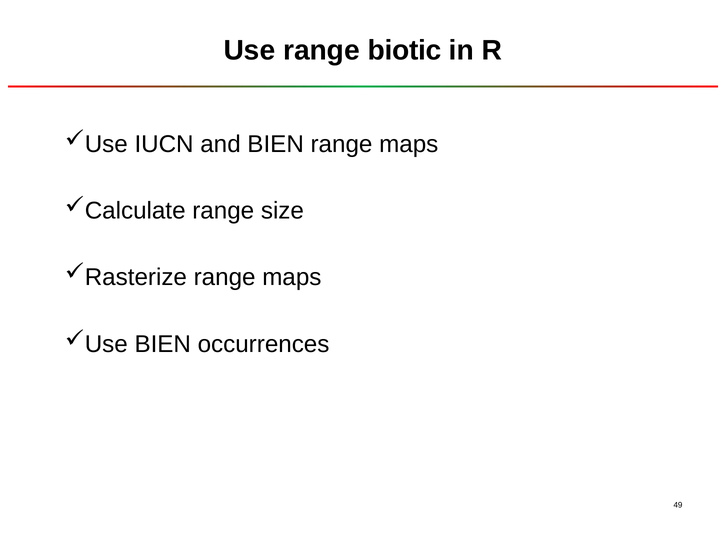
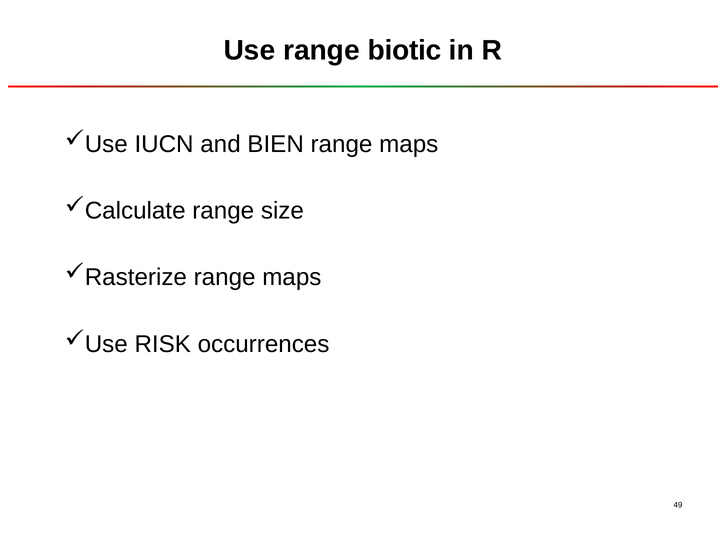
BIEN: BIEN -> RISK (163, 344)
